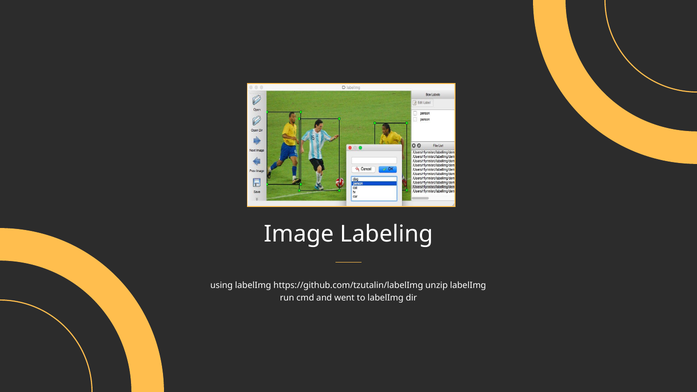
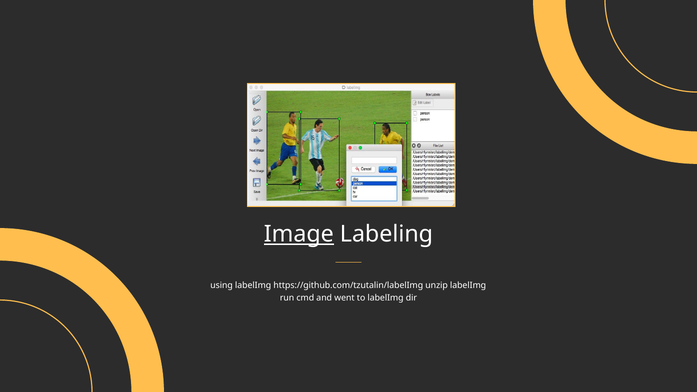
Image underline: none -> present (299, 234)
